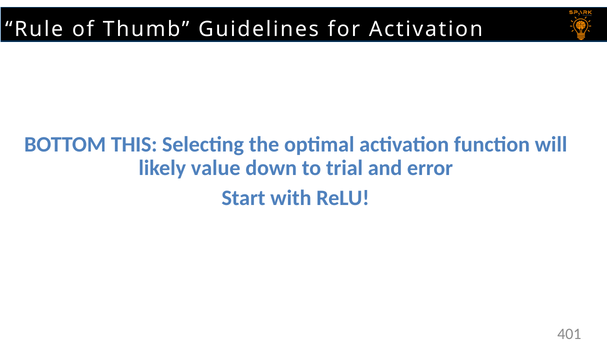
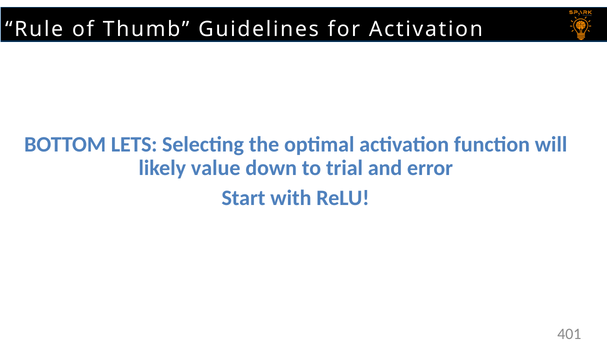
THIS: THIS -> LETS (134, 144)
